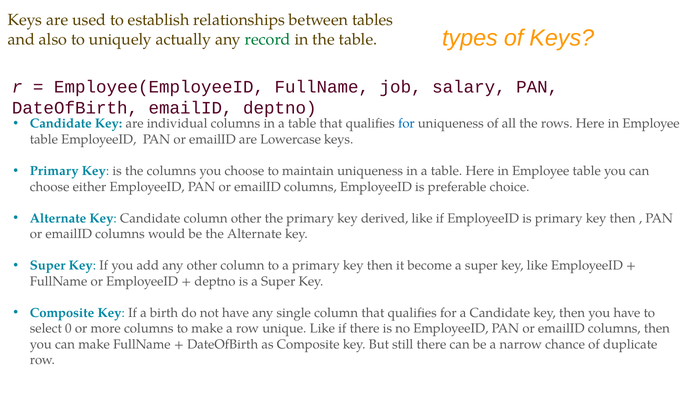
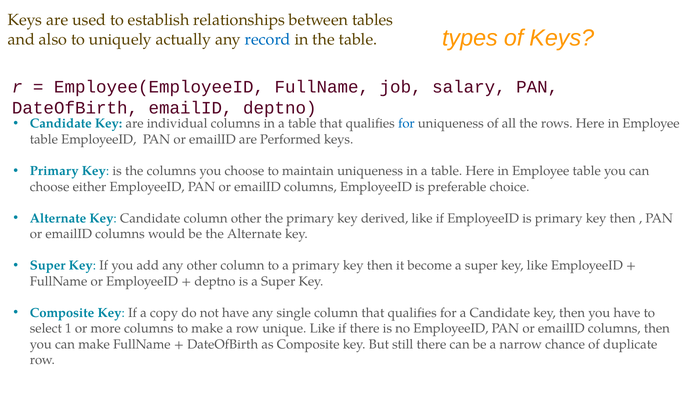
record colour: green -> blue (268, 39)
Lowercase: Lowercase -> Performed (291, 139)
birth: birth -> copy (164, 313)
0: 0 -> 1 (68, 328)
